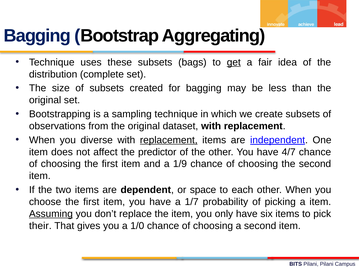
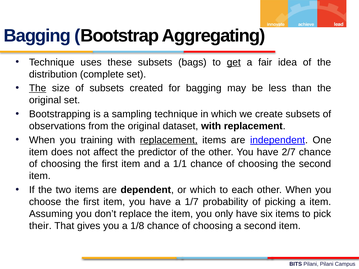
The underline: none -> present (38, 88)
diverse: diverse -> training (97, 140)
4/7: 4/7 -> 2/7 (289, 152)
1/9: 1/9 -> 1/1 (180, 164)
or space: space -> which (203, 190)
Assuming underline: present -> none (51, 214)
1/0: 1/0 -> 1/8 (137, 226)
